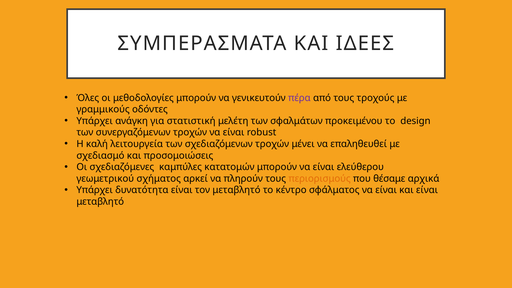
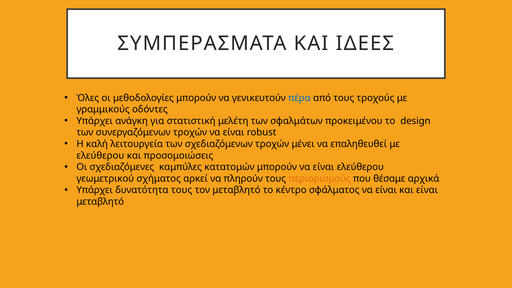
πέρα colour: purple -> blue (299, 98)
σχεδιασμό: σχεδιασμό -> ελεύθερου (100, 156)
δυνατότητα είναι: είναι -> τους (182, 190)
